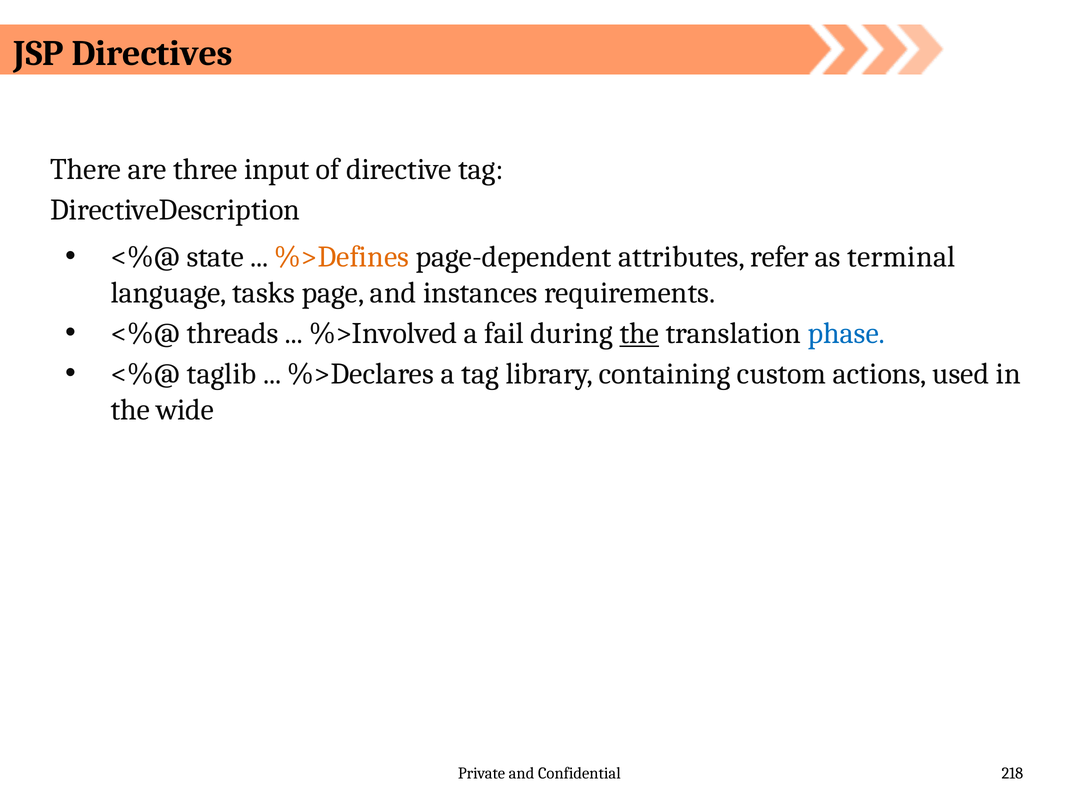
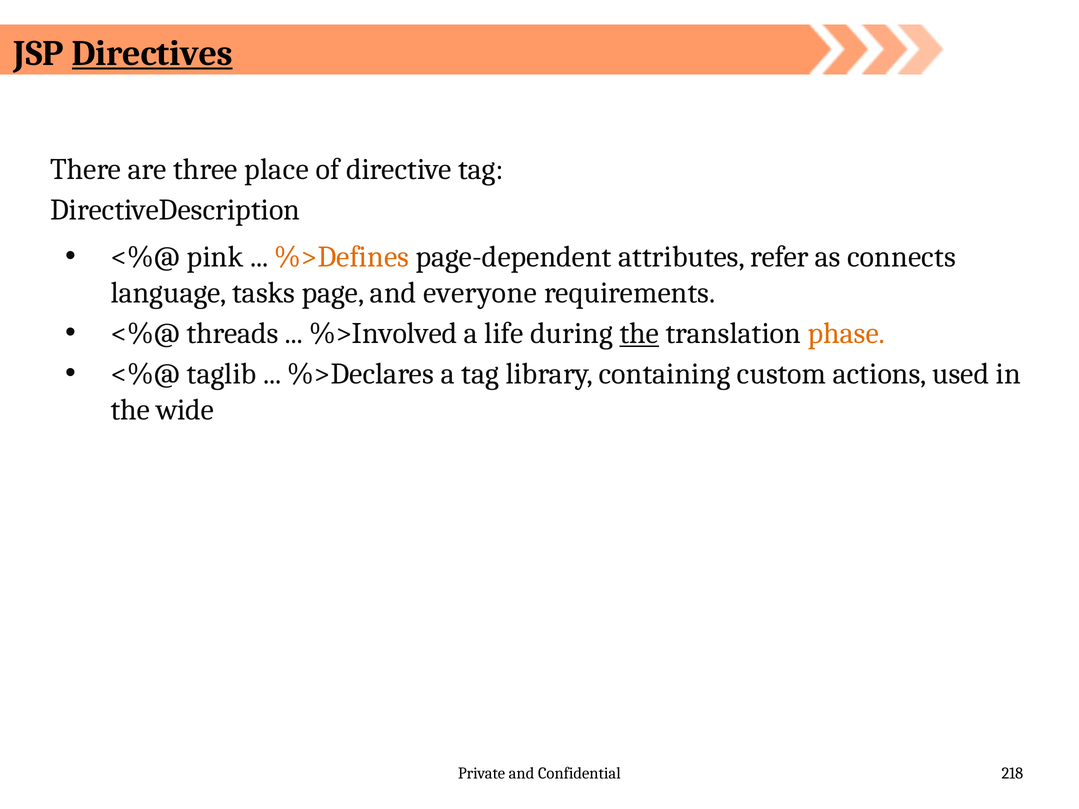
Directives underline: none -> present (152, 53)
input: input -> place (277, 169)
state: state -> pink (215, 257)
terminal: terminal -> connects (901, 257)
instances: instances -> everyone (480, 293)
fail: fail -> life (504, 333)
phase colour: blue -> orange (846, 333)
